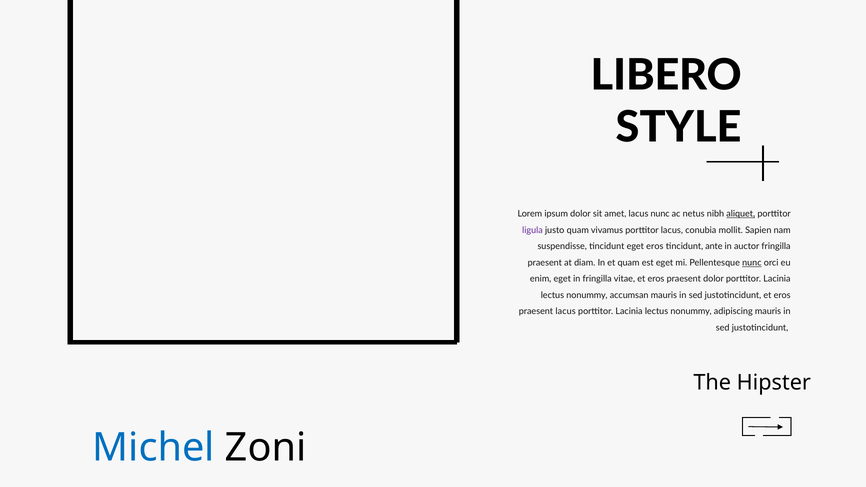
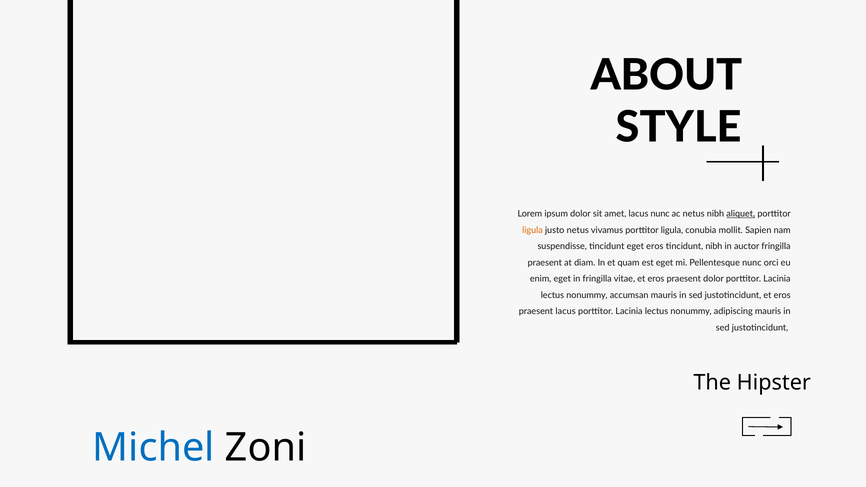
LIBERO: LIBERO -> ABOUT (667, 75)
ligula colour: purple -> orange (532, 230)
justo quam: quam -> netus (578, 230)
vivamus porttitor lacus: lacus -> ligula (672, 230)
tincidunt ante: ante -> nibh (714, 247)
nunc underline: present -> none (752, 263)
